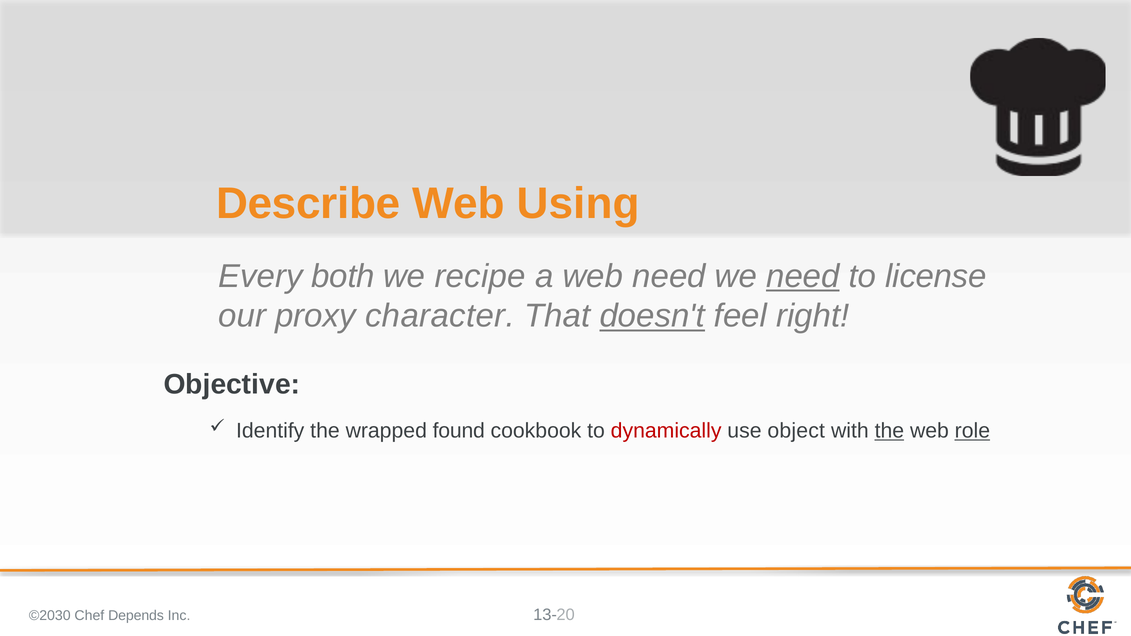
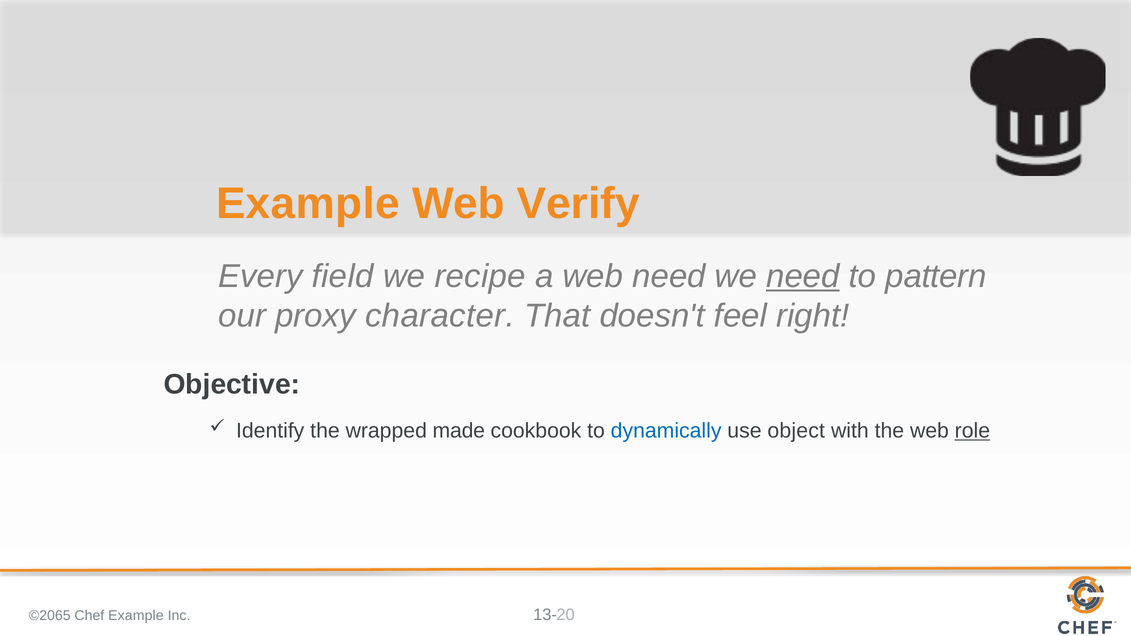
Describe: Describe -> Example (308, 204)
Using: Using -> Verify (578, 204)
both: both -> field (343, 277)
license: license -> pattern (936, 277)
doesn't underline: present -> none (652, 316)
found: found -> made (459, 431)
dynamically colour: red -> blue (666, 431)
the underline: present -> none (889, 431)
©2030: ©2030 -> ©2065 (50, 616)
Chef Depends: Depends -> Example (136, 616)
